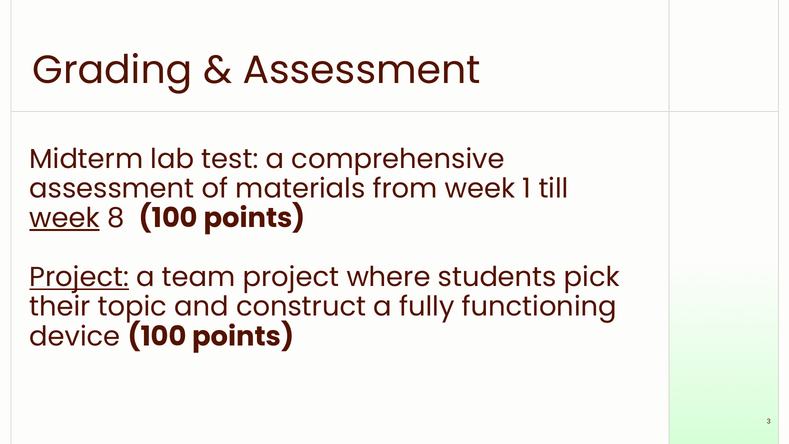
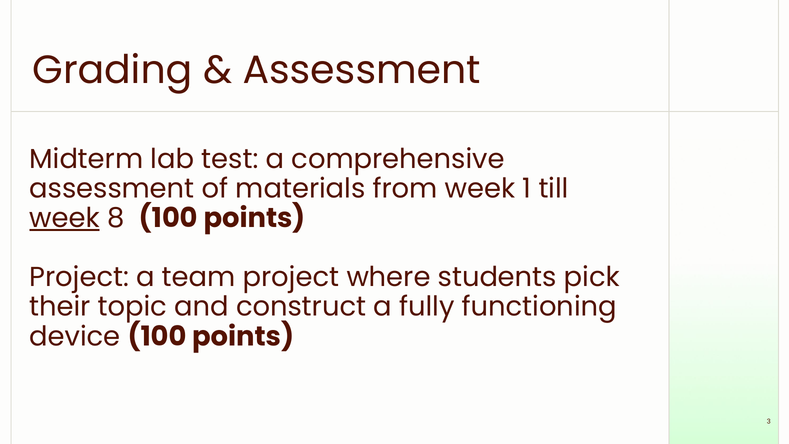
Project underline: present -> none (79, 277)
